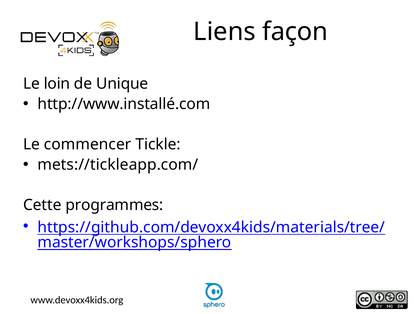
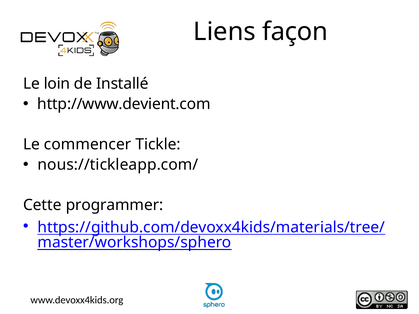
Unique: Unique -> Installé (122, 84)
http://www.installé.com: http://www.installé.com -> http://www.devient.com (124, 104)
mets://tickleapp.com/: mets://tickleapp.com/ -> nous://tickleapp.com/ (118, 165)
programmes: programmes -> programmer (114, 205)
